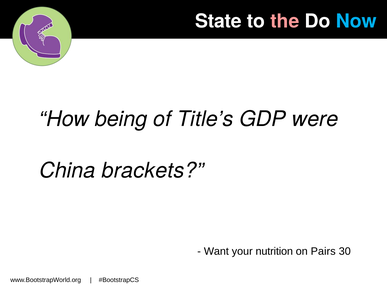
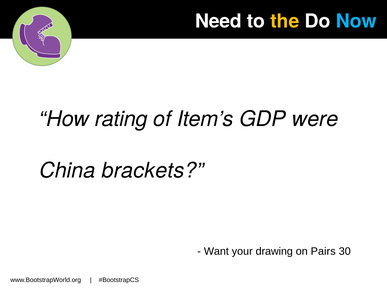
State: State -> Need (218, 21)
the colour: pink -> yellow (285, 21)
being: being -> rating (121, 119)
Title’s: Title’s -> Item’s (205, 119)
nutrition: nutrition -> drawing (274, 252)
